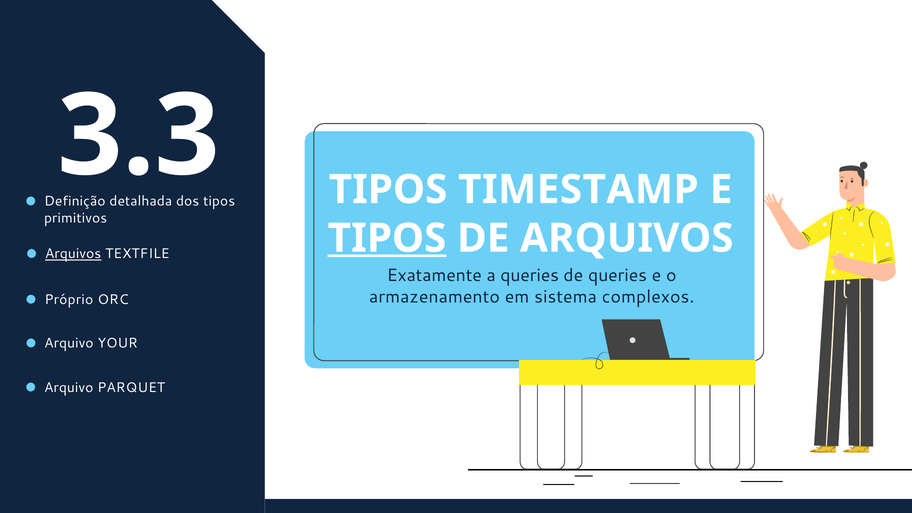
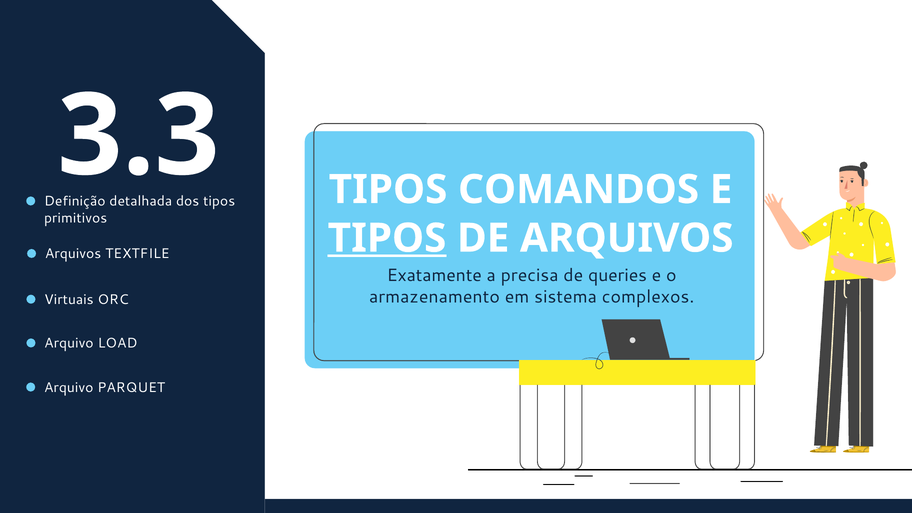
TIMESTAMP: TIMESTAMP -> COMANDOS (579, 190)
Arquivos underline: present -> none (73, 254)
a queries: queries -> precisa (530, 275)
Próprio: Próprio -> Virtuais (69, 300)
YOUR: YOUR -> LOAD (118, 343)
